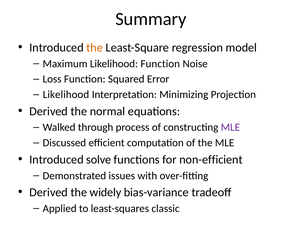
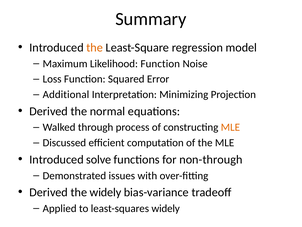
Likelihood: Likelihood -> Additional (66, 94)
MLE colour: purple -> orange (230, 127)
non-efficient: non-efficient -> non-through (211, 159)
least-squares classic: classic -> widely (166, 208)
